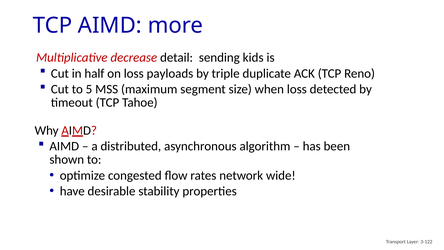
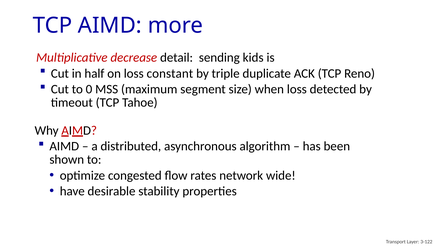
payloads: payloads -> constant (170, 73)
5: 5 -> 0 (89, 89)
